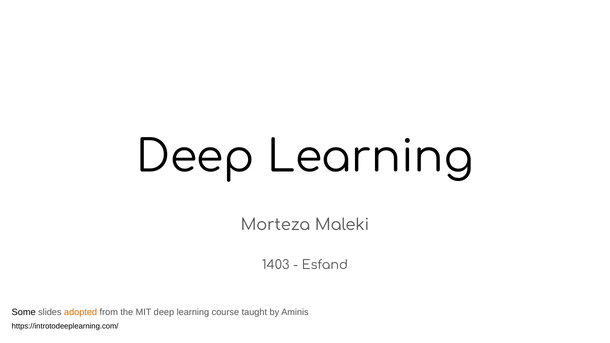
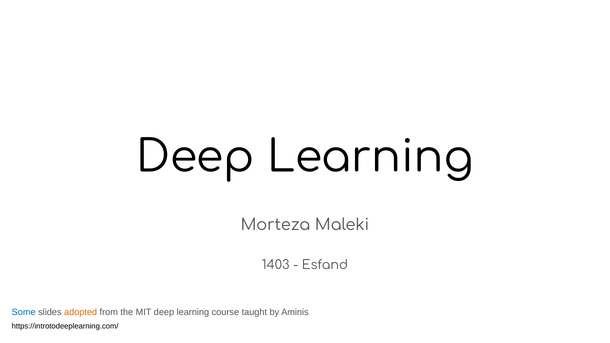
Some colour: black -> blue (24, 312)
